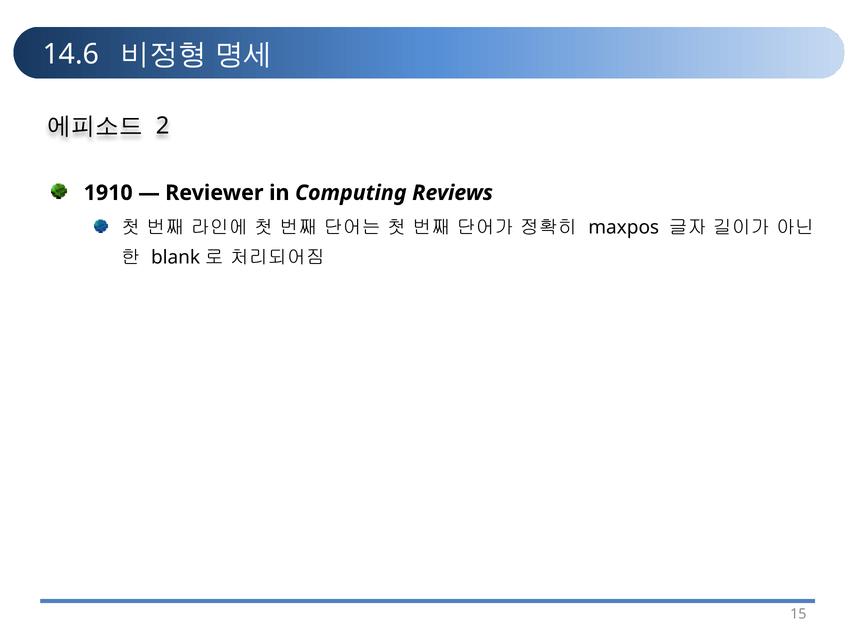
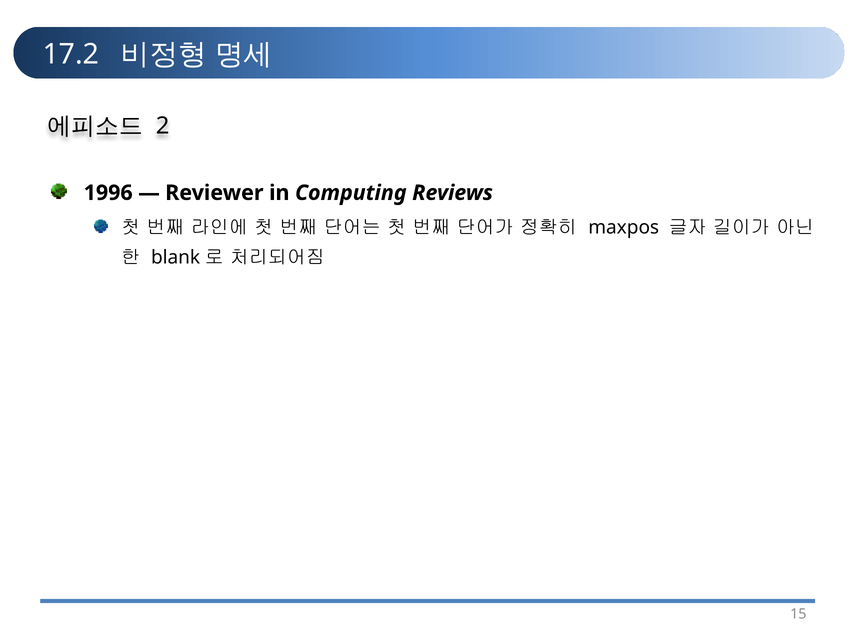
14.6: 14.6 -> 17.2 (71, 54)
1910: 1910 -> 1996 (108, 193)
